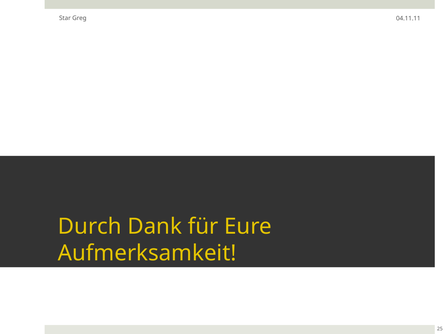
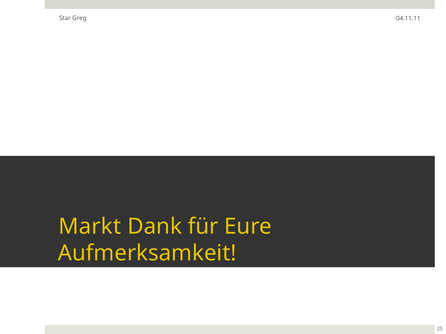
Durch: Durch -> Markt (90, 227)
